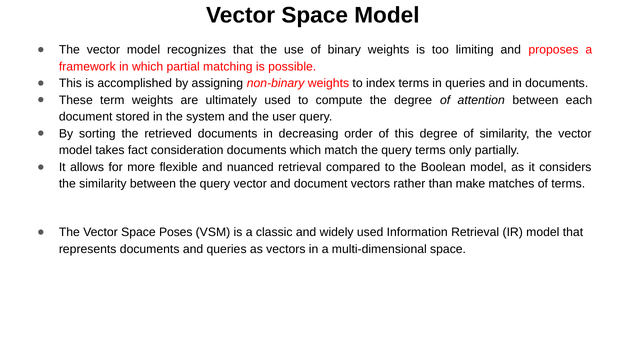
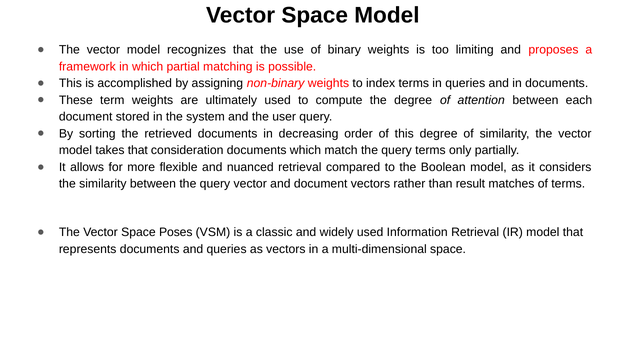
takes fact: fact -> that (138, 150)
make: make -> result (470, 184)
